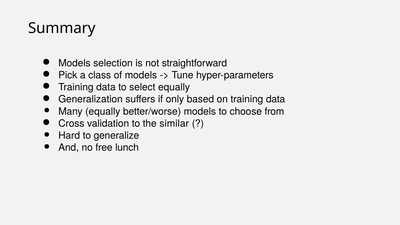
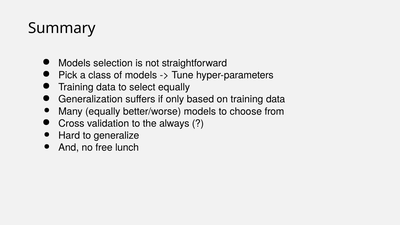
similar: similar -> always (174, 124)
